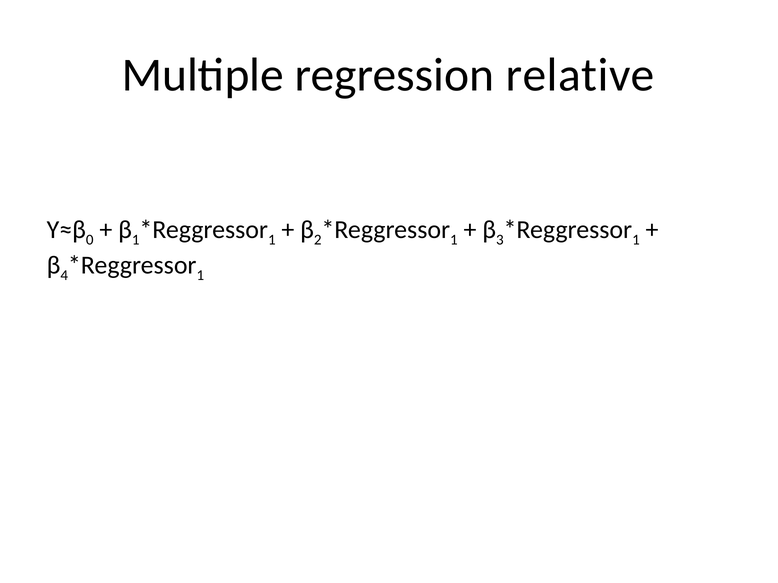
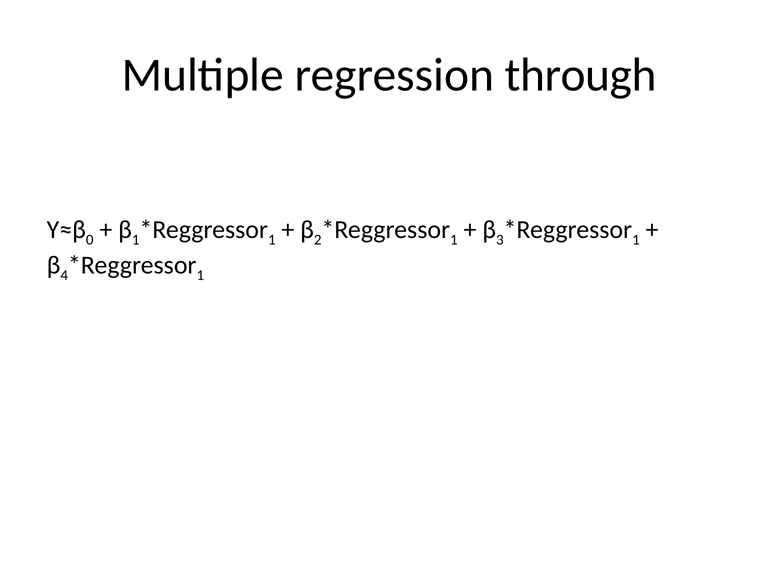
relative: relative -> through (581, 75)
